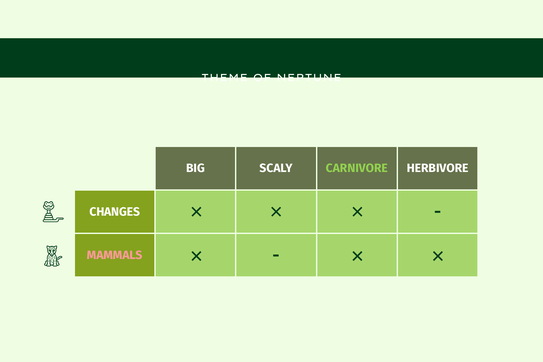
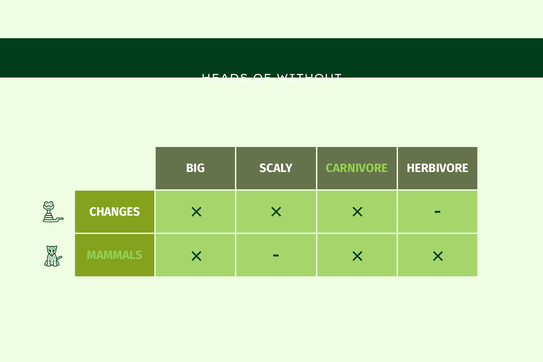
THEME: THEME -> HEADS (225, 78)
NEPTUNE: NEPTUNE -> WITHOUT (309, 78)
MAMMALS colour: pink -> light green (115, 255)
